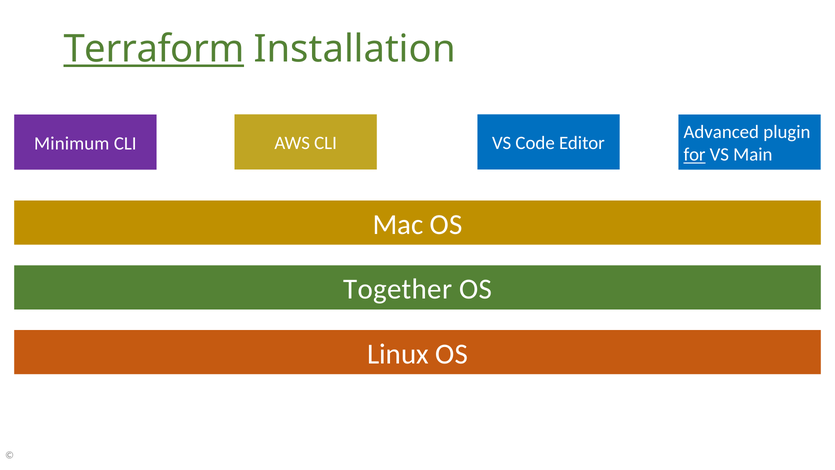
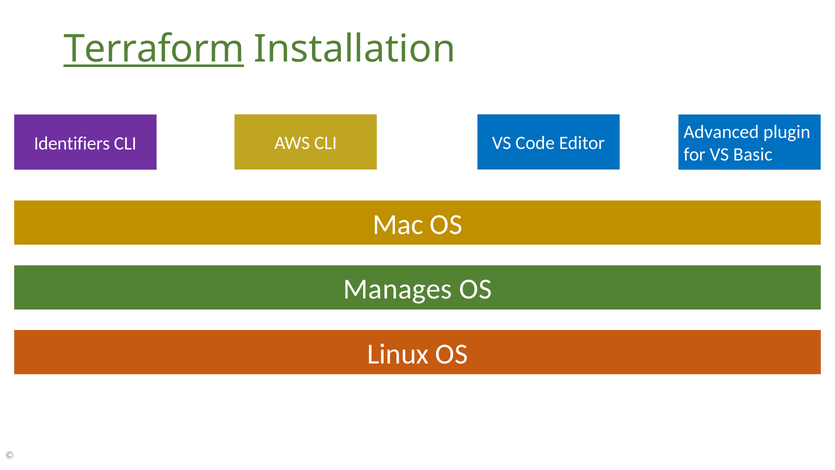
Minimum: Minimum -> Identifiers (72, 143)
for underline: present -> none (695, 155)
Main: Main -> Basic (753, 155)
Together: Together -> Manages (398, 289)
